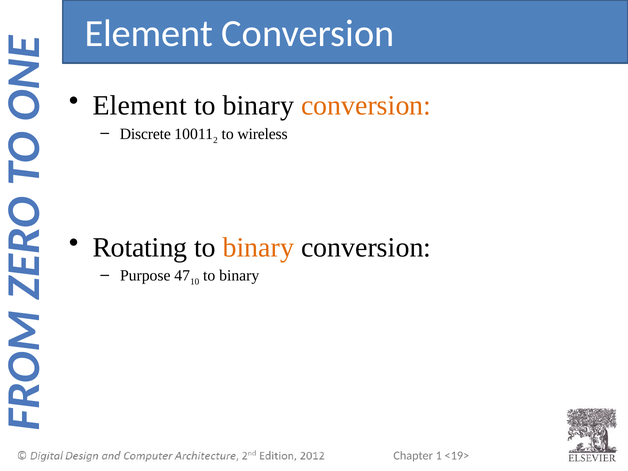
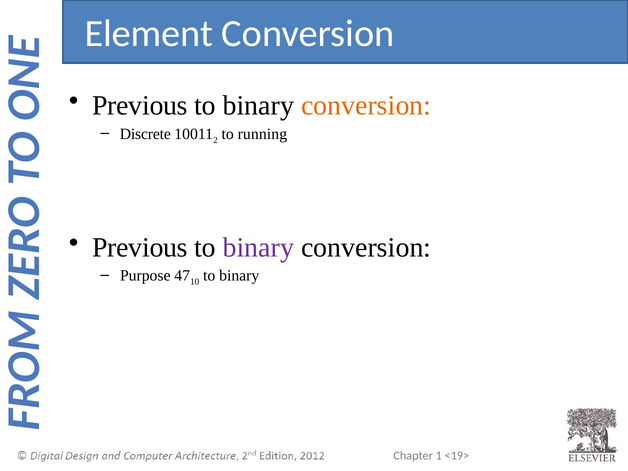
Element: Element -> Previous (140, 106)
wireless: wireless -> running (262, 134)
Rotating: Rotating -> Previous (140, 247)
binary colour: orange -> purple (258, 247)
